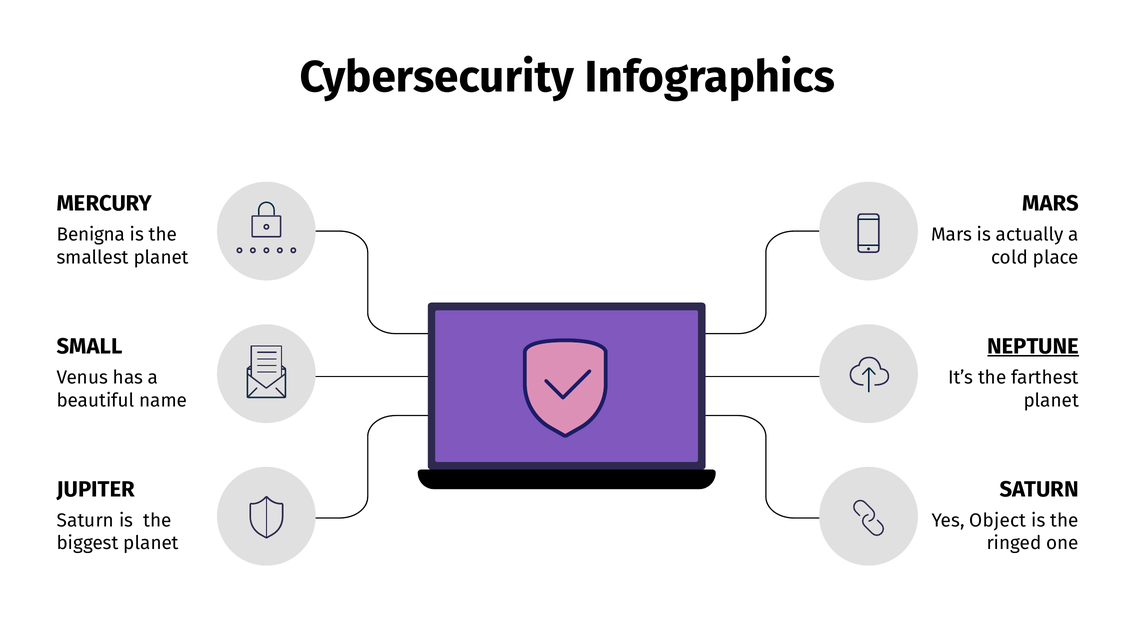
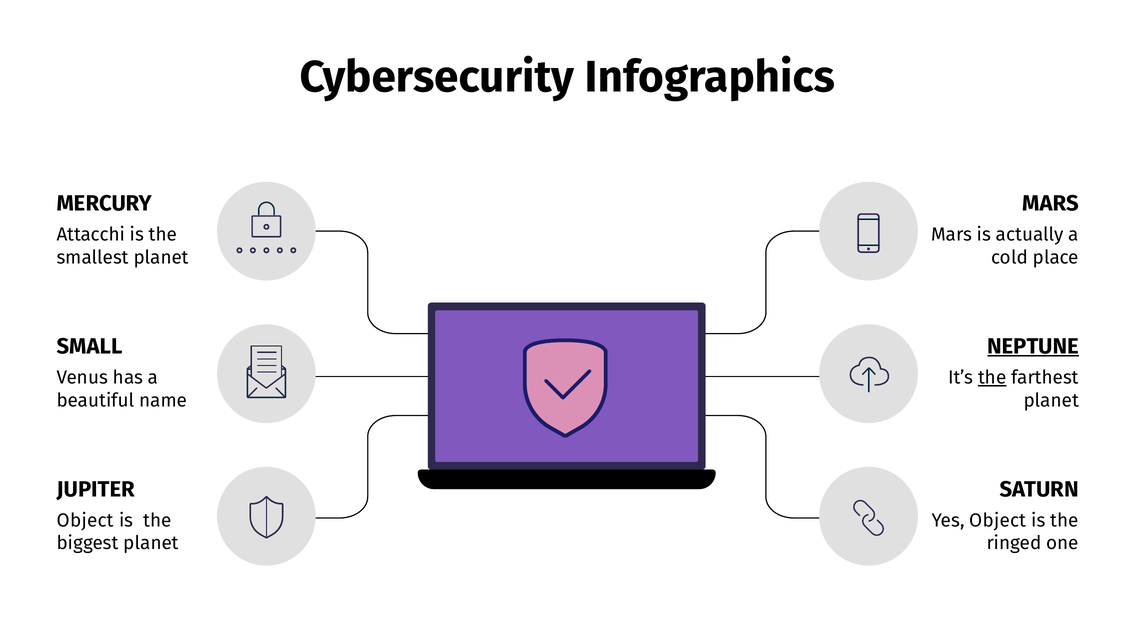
Benigna: Benigna -> Attacchi (91, 234)
the underline: none -> present (992, 377)
Saturn: Saturn -> Object (85, 520)
